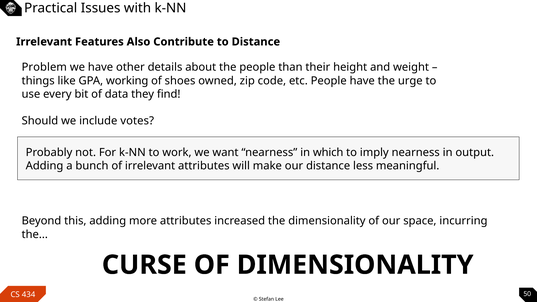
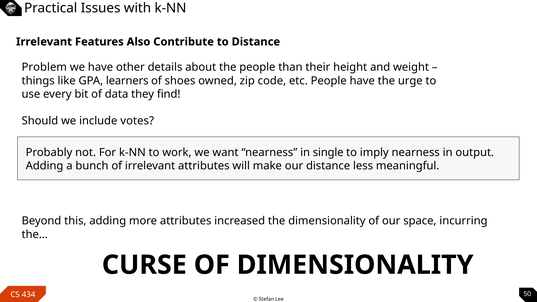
working: working -> learners (127, 81)
which: which -> single (328, 153)
